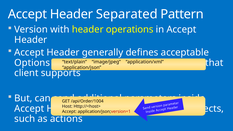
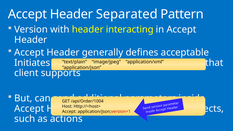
operations: operations -> interacting (130, 30)
Options: Options -> Initiates (32, 63)
